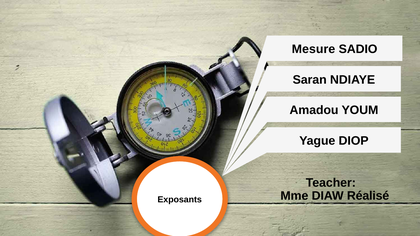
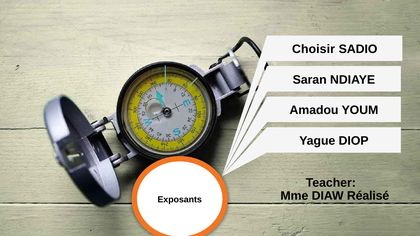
Mesure: Mesure -> Choisir (314, 49)
